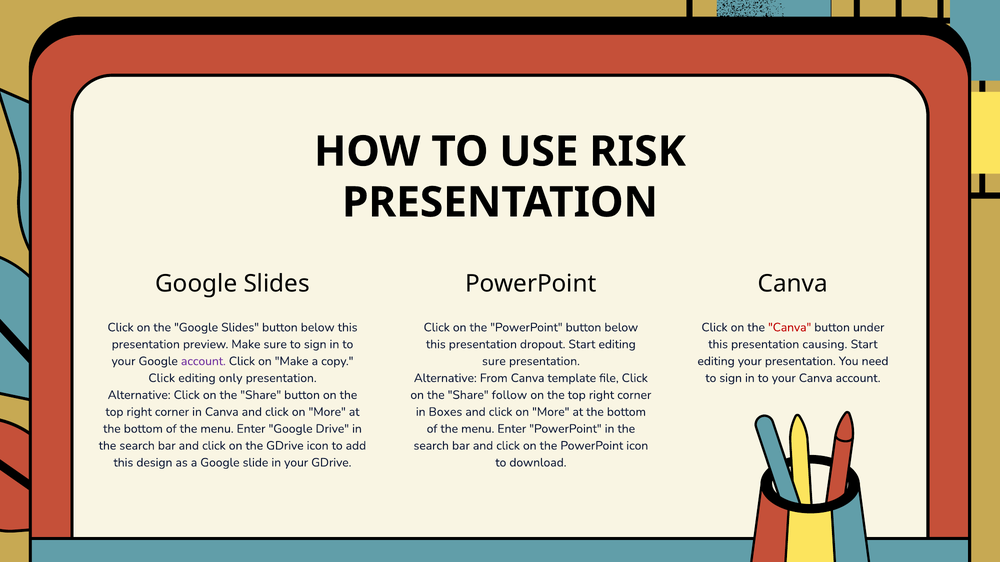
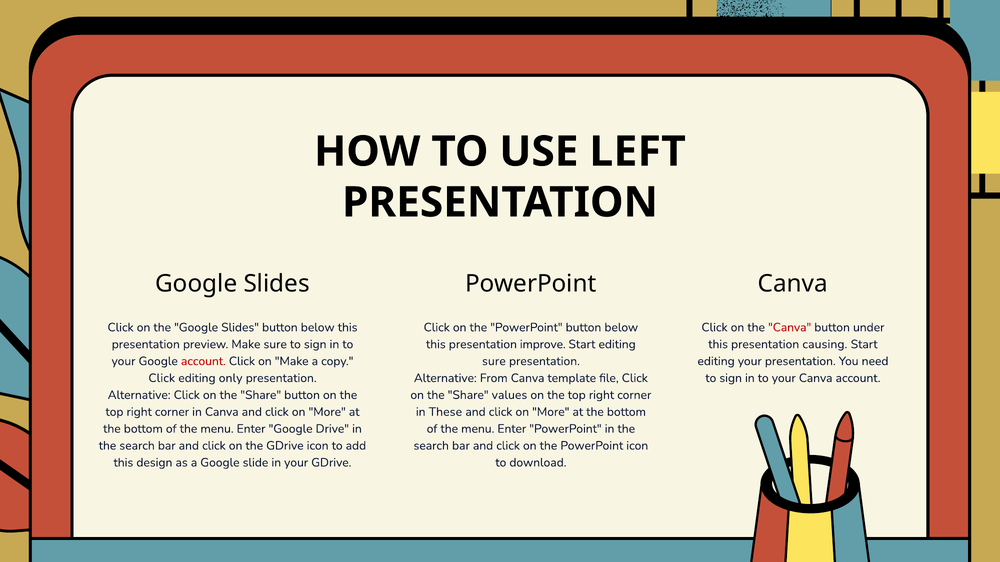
RISK: RISK -> LEFT (638, 152)
dropout: dropout -> improve (543, 345)
account colour: purple -> red (203, 361)
follow: follow -> values (509, 395)
Boxes: Boxes -> These (445, 412)
